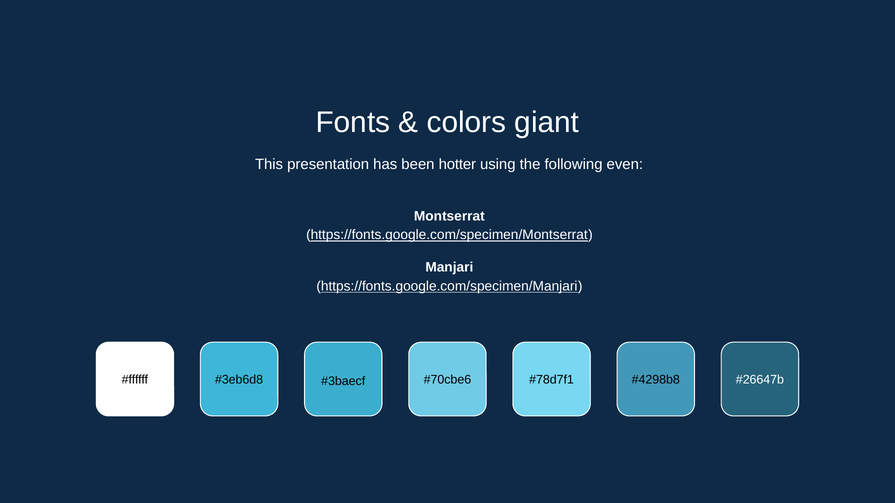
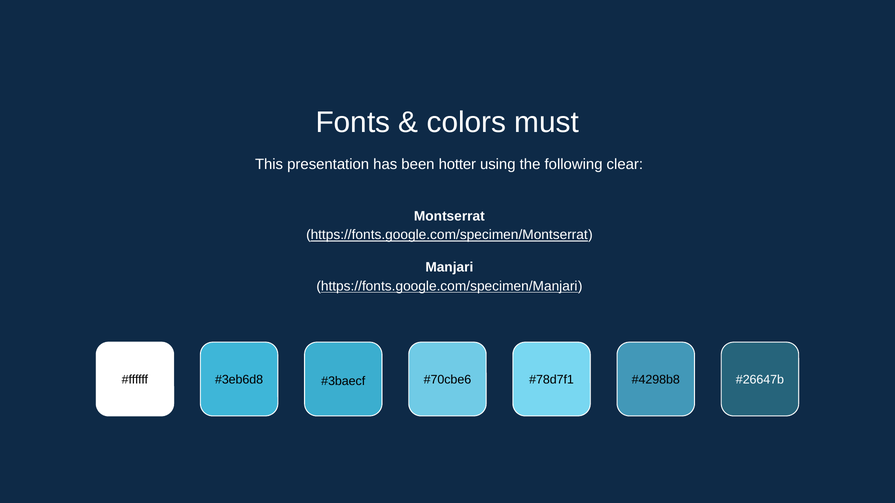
giant: giant -> must (547, 122)
even: even -> clear (625, 164)
